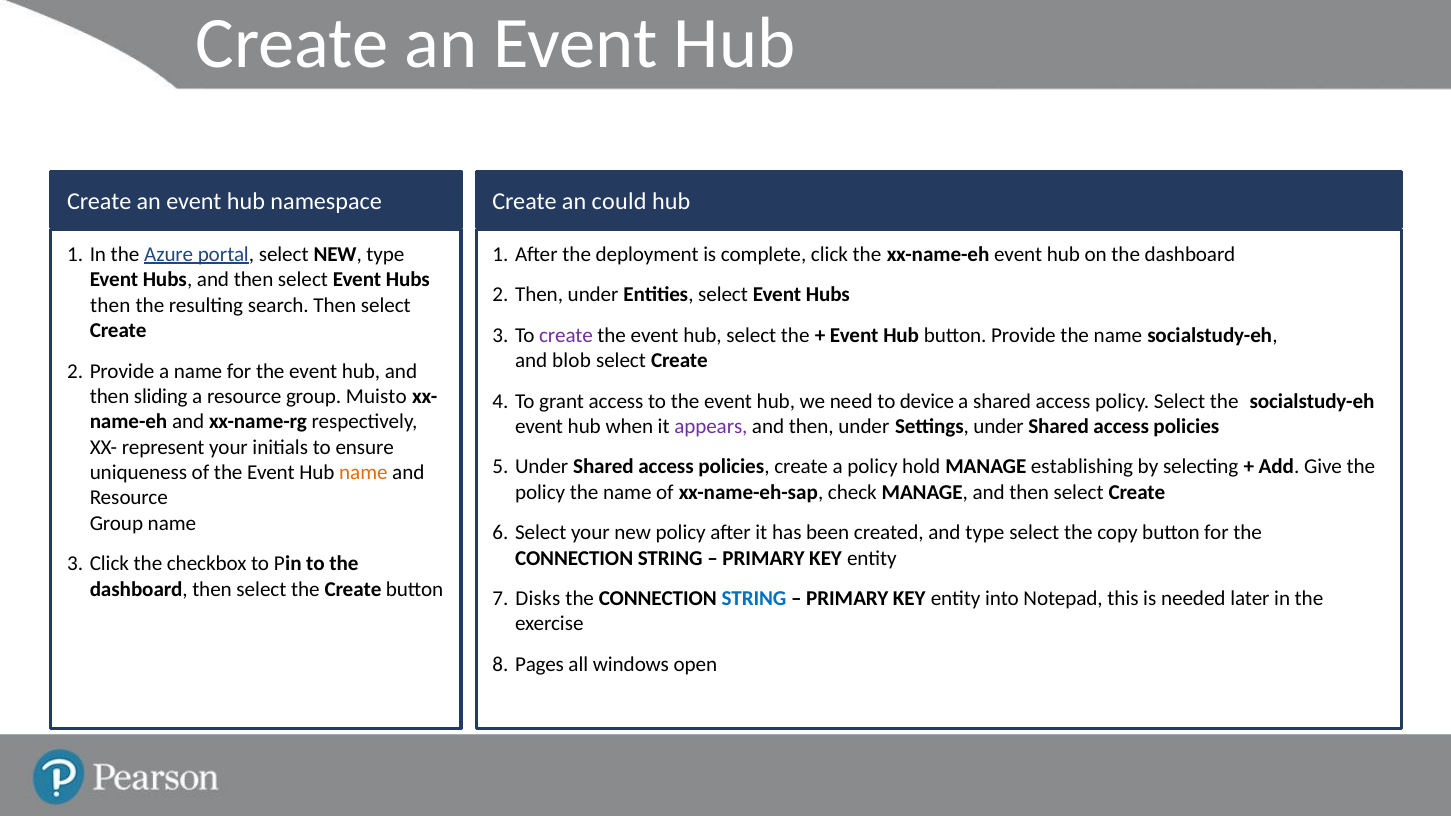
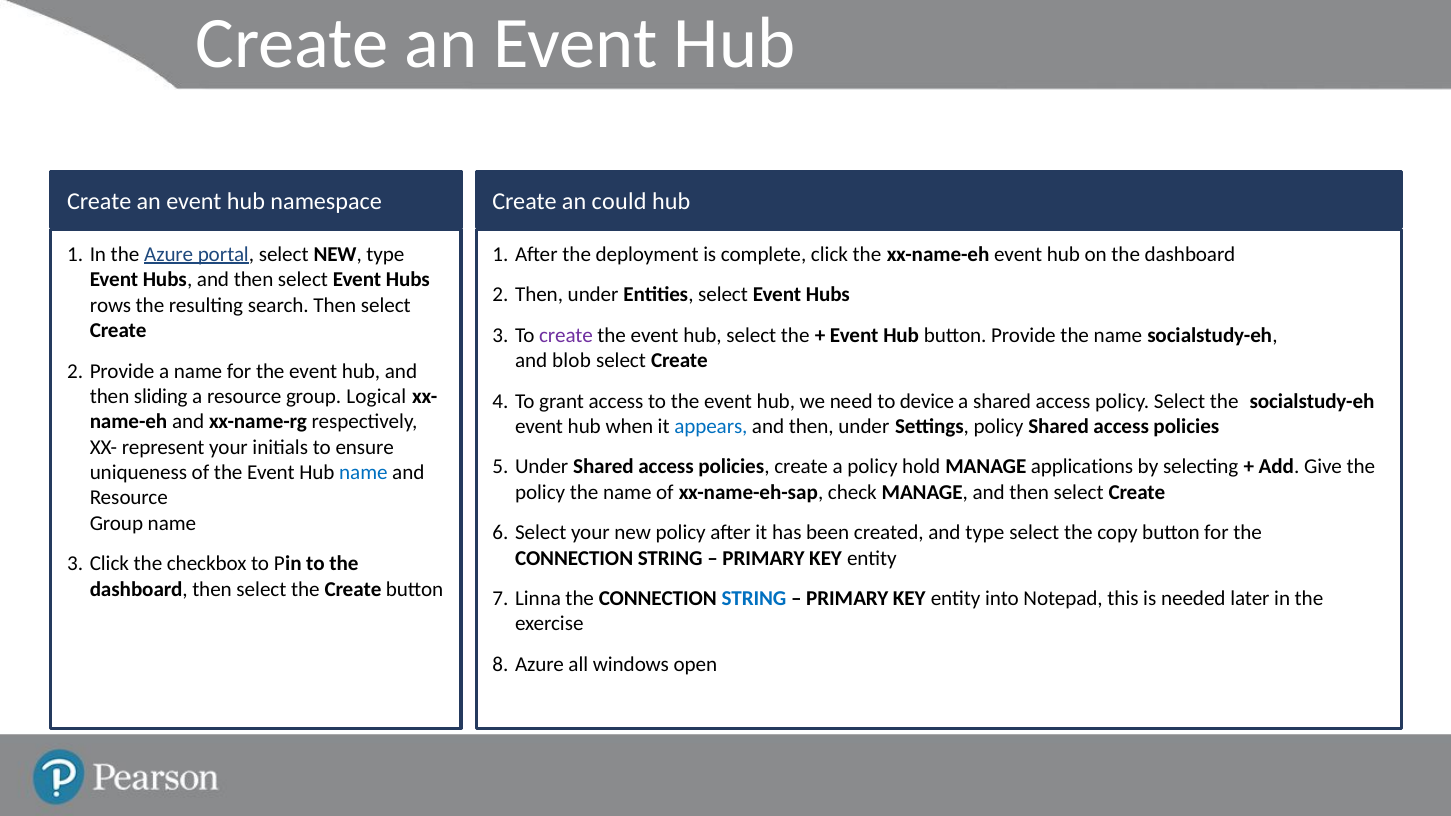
then: then -> rows (111, 305)
Muisto: Muisto -> Logical (376, 397)
appears colour: purple -> blue (711, 426)
Settings under: under -> policy (999, 426)
establishing: establishing -> applications (1082, 467)
name colour: orange -> blue (363, 473)
Disks: Disks -> Linna (538, 599)
Pages: Pages -> Azure (540, 665)
